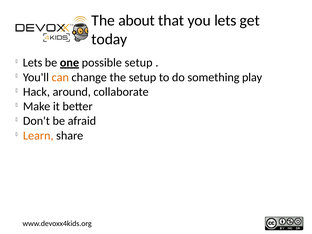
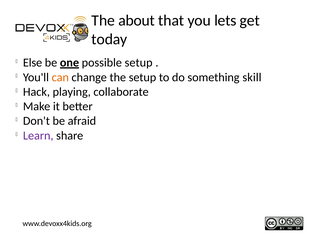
Lets: Lets -> Else (33, 63)
play: play -> skill (252, 77)
around: around -> playing (72, 92)
Learn colour: orange -> purple (38, 136)
